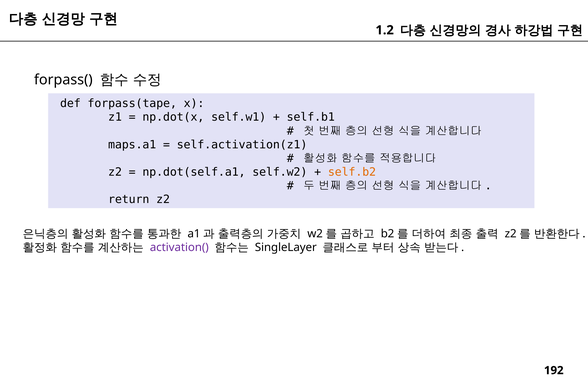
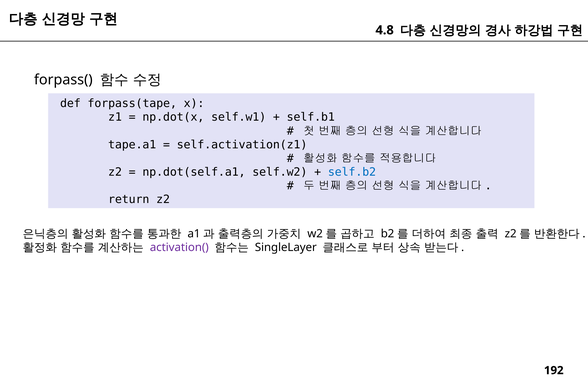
1.2: 1.2 -> 4.8 (385, 30)
maps.a1: maps.a1 -> tape.a1 (132, 145)
self.b2 colour: orange -> blue (352, 172)
